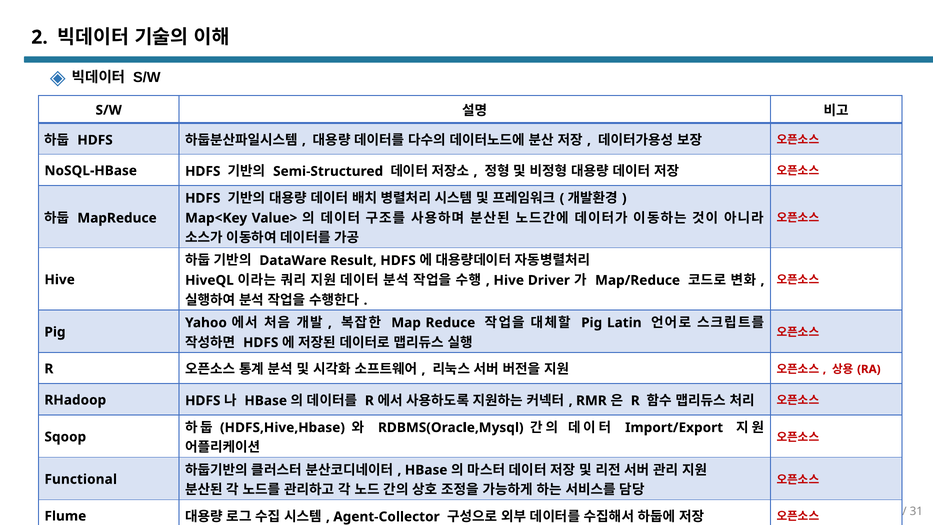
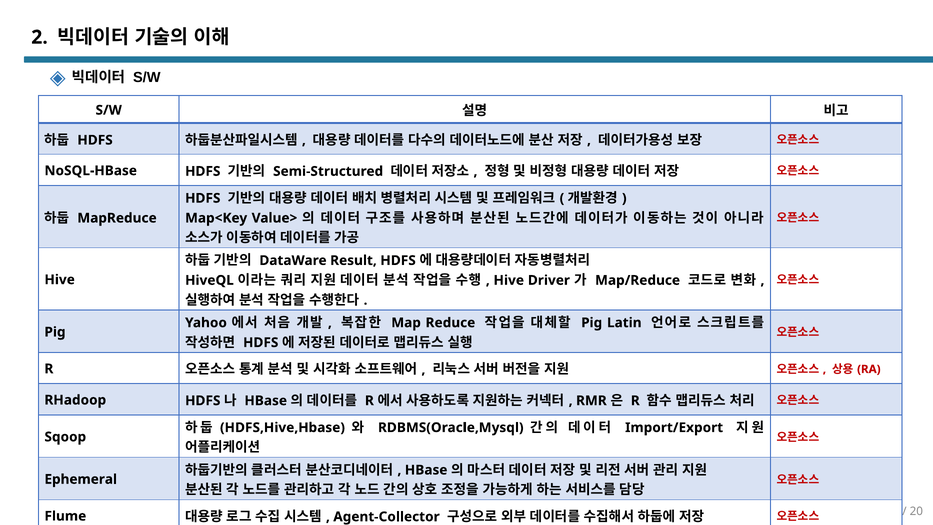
Functional: Functional -> Ephemeral (81, 479)
31: 31 -> 20 (916, 511)
